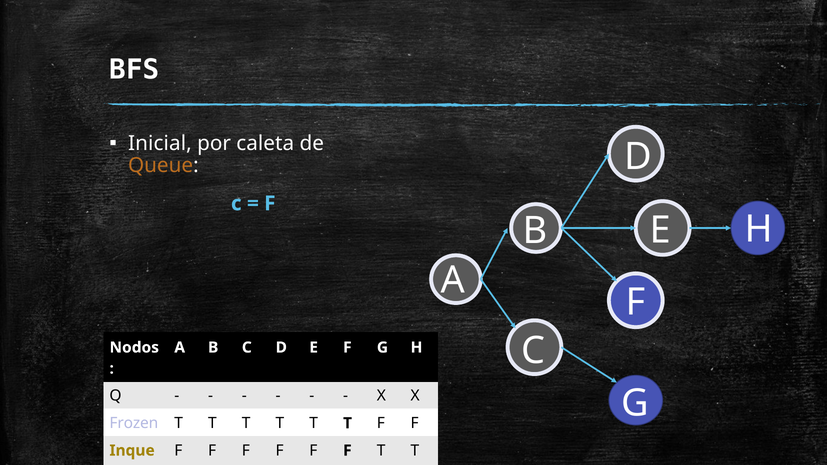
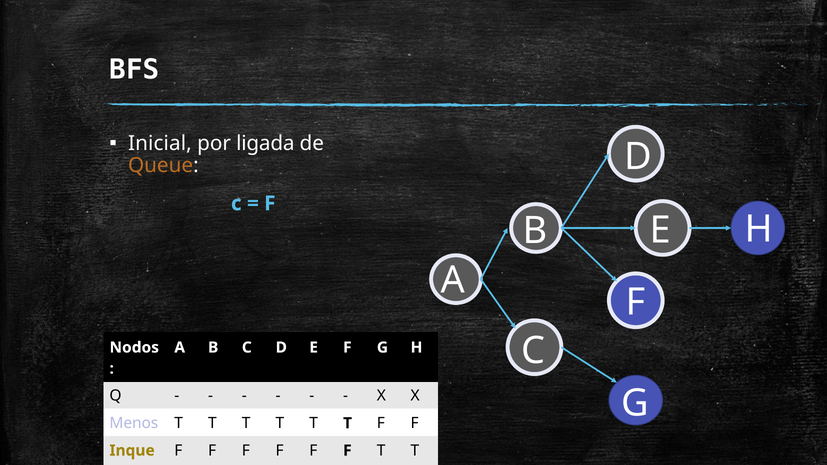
caleta: caleta -> ligada (265, 143)
Frozen: Frozen -> Menos (134, 423)
